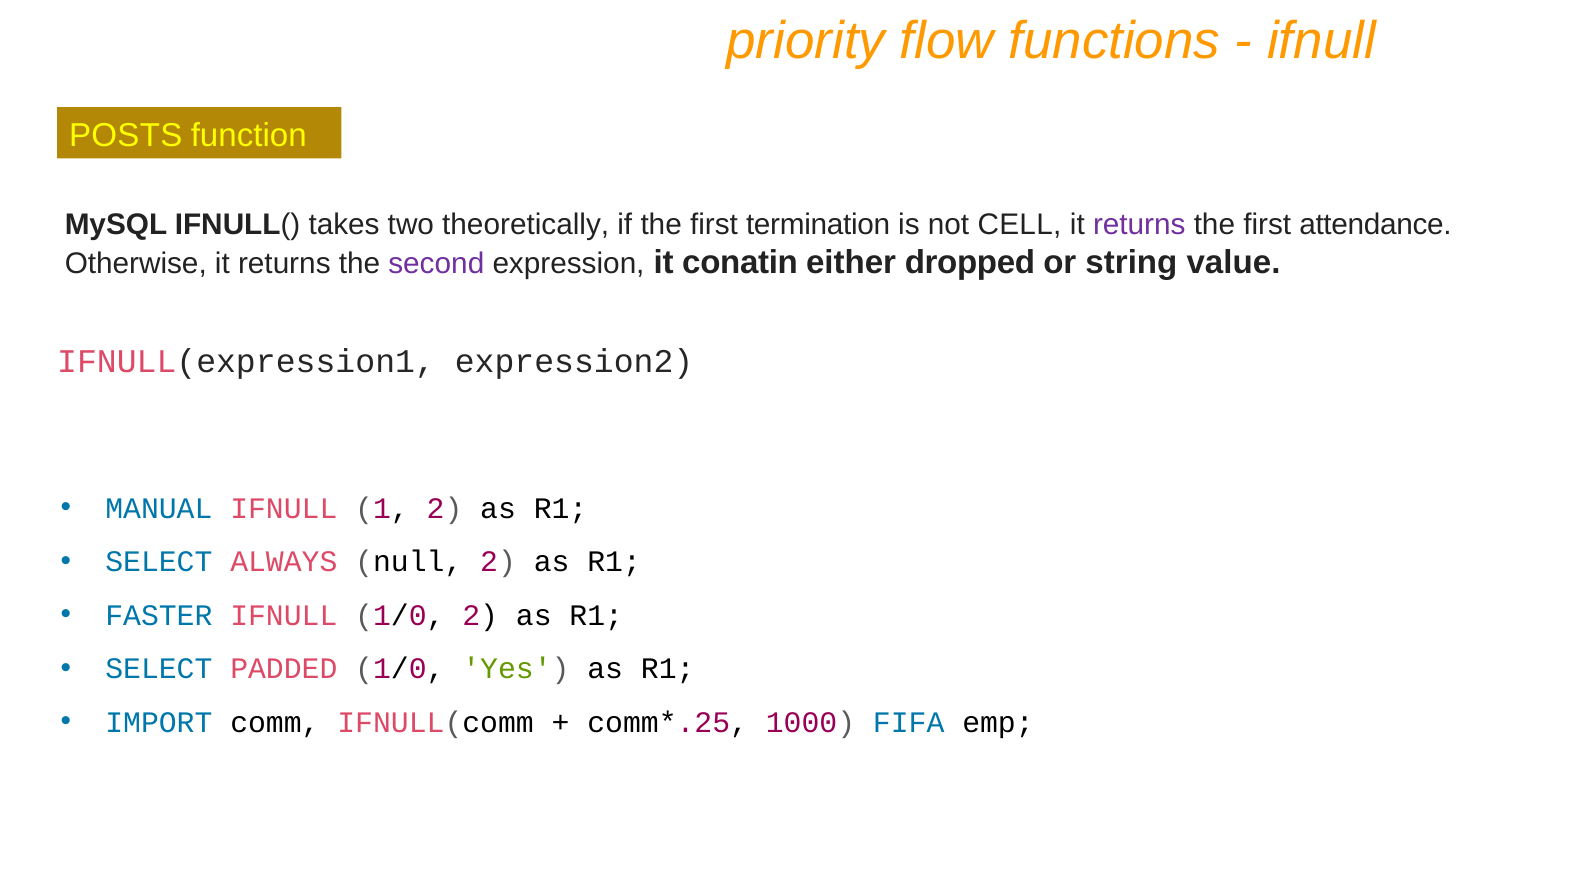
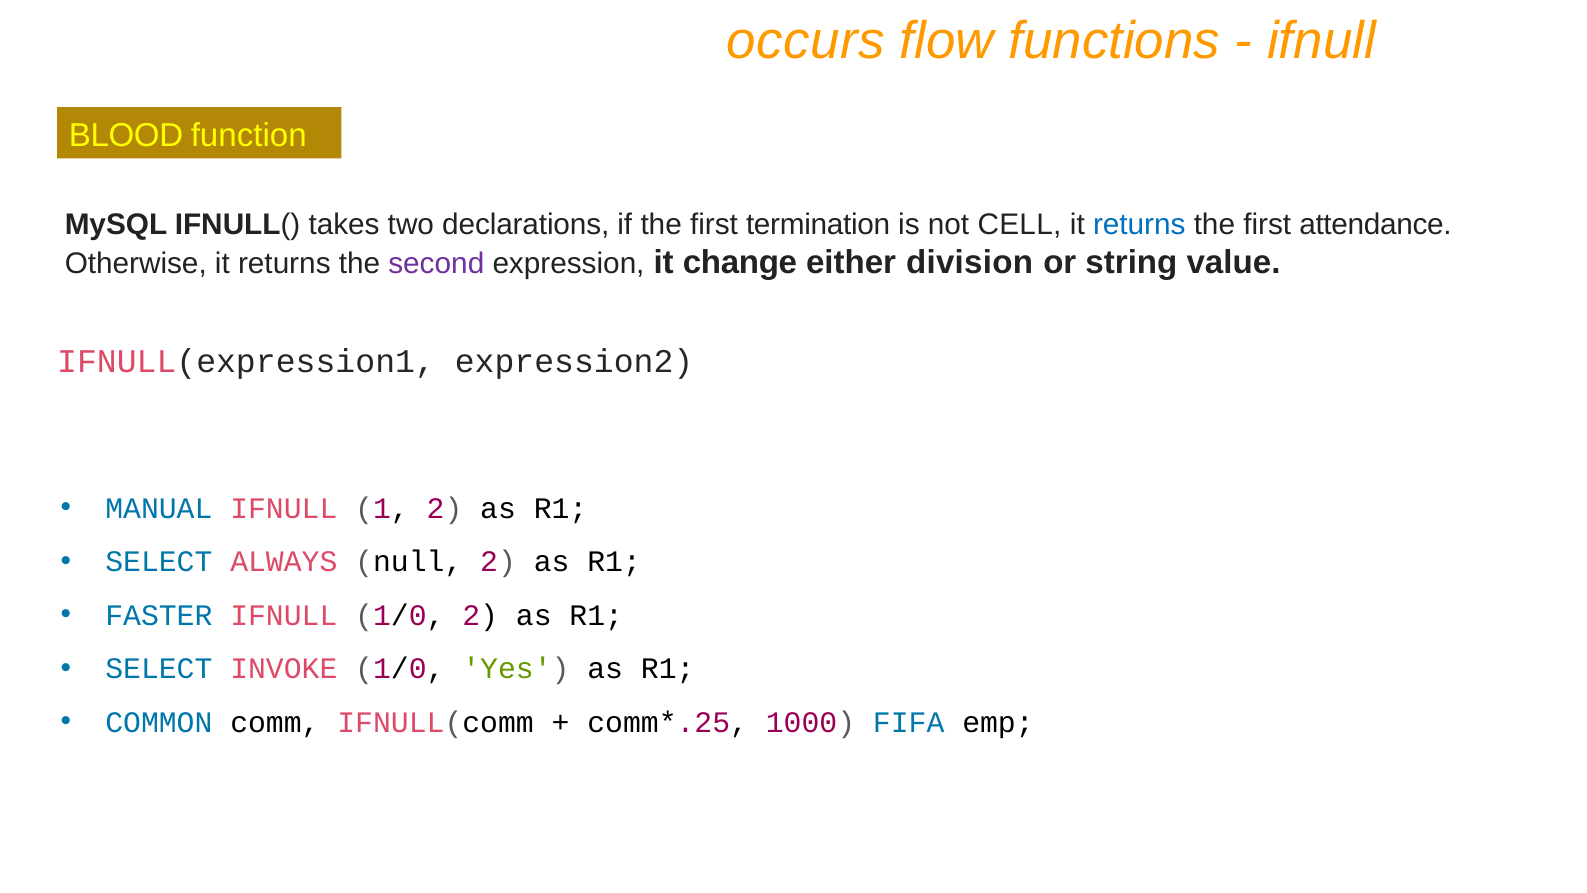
priority: priority -> occurs (806, 41)
POSTS: POSTS -> BLOOD (126, 135)
theoretically: theoretically -> declarations (526, 225)
returns colour: purple -> blue (1139, 225)
conatin: conatin -> change (740, 263)
dropped: dropped -> division (970, 263)
PADDED: PADDED -> INVOKE (284, 669)
IMPORT: IMPORT -> COMMON (159, 722)
